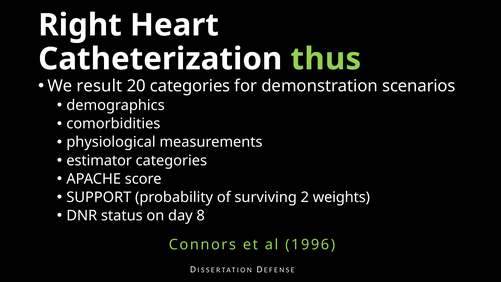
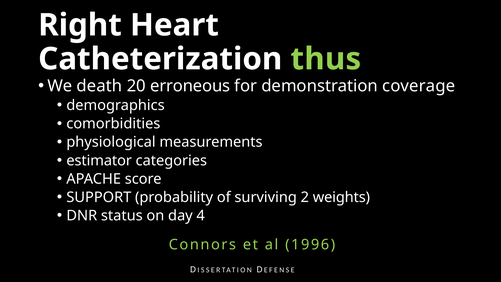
result: result -> death (99, 86)
20 categories: categories -> erroneous (190, 86)
scenarios: scenarios -> coverage (419, 86)
8: 8 -> 4 (201, 215)
